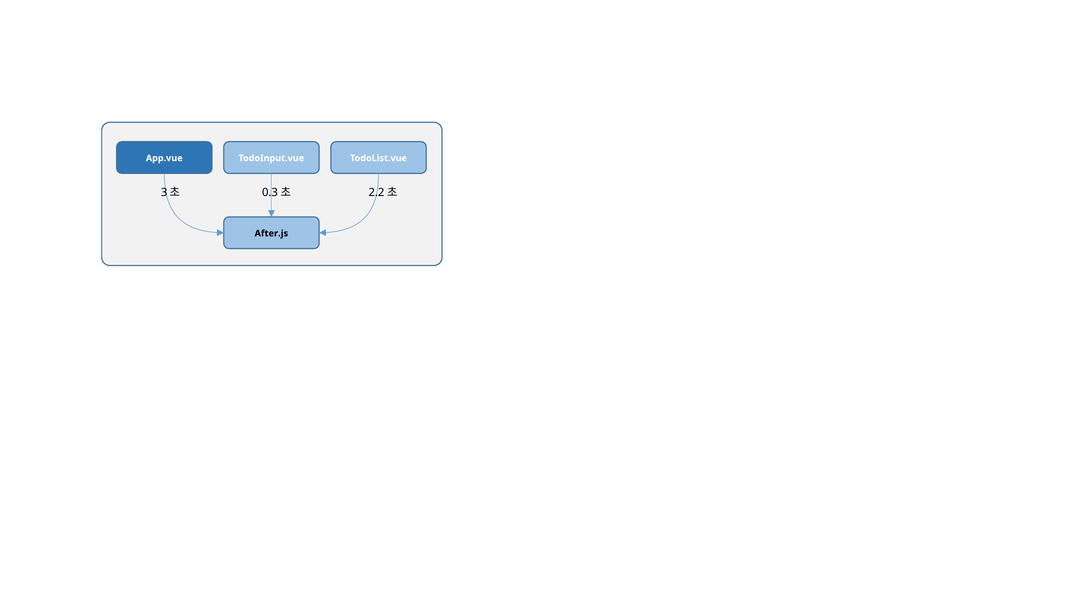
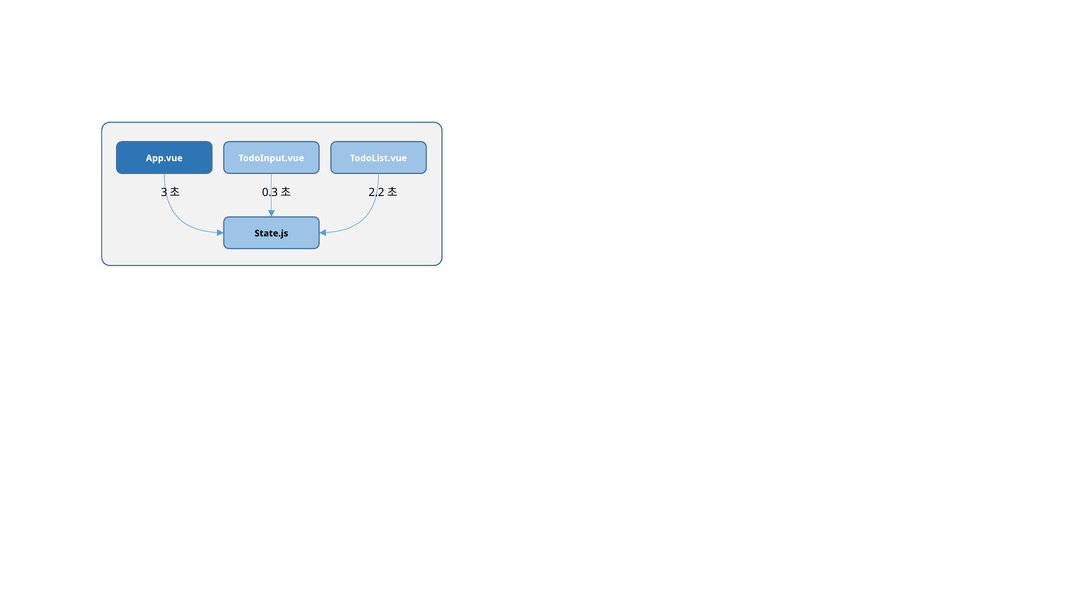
After.js: After.js -> State.js (271, 233)
